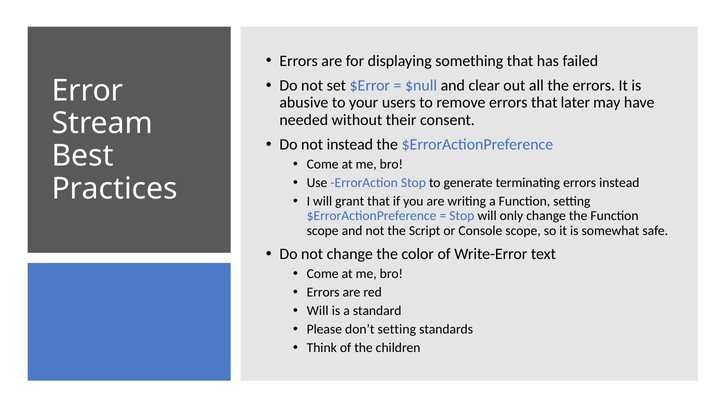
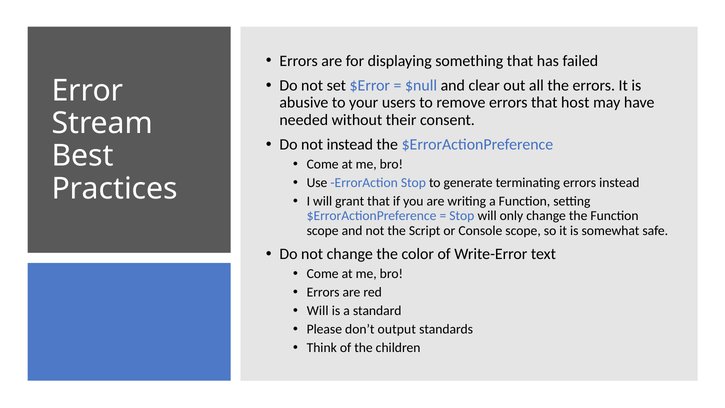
later: later -> host (575, 103)
don’t setting: setting -> output (397, 329)
